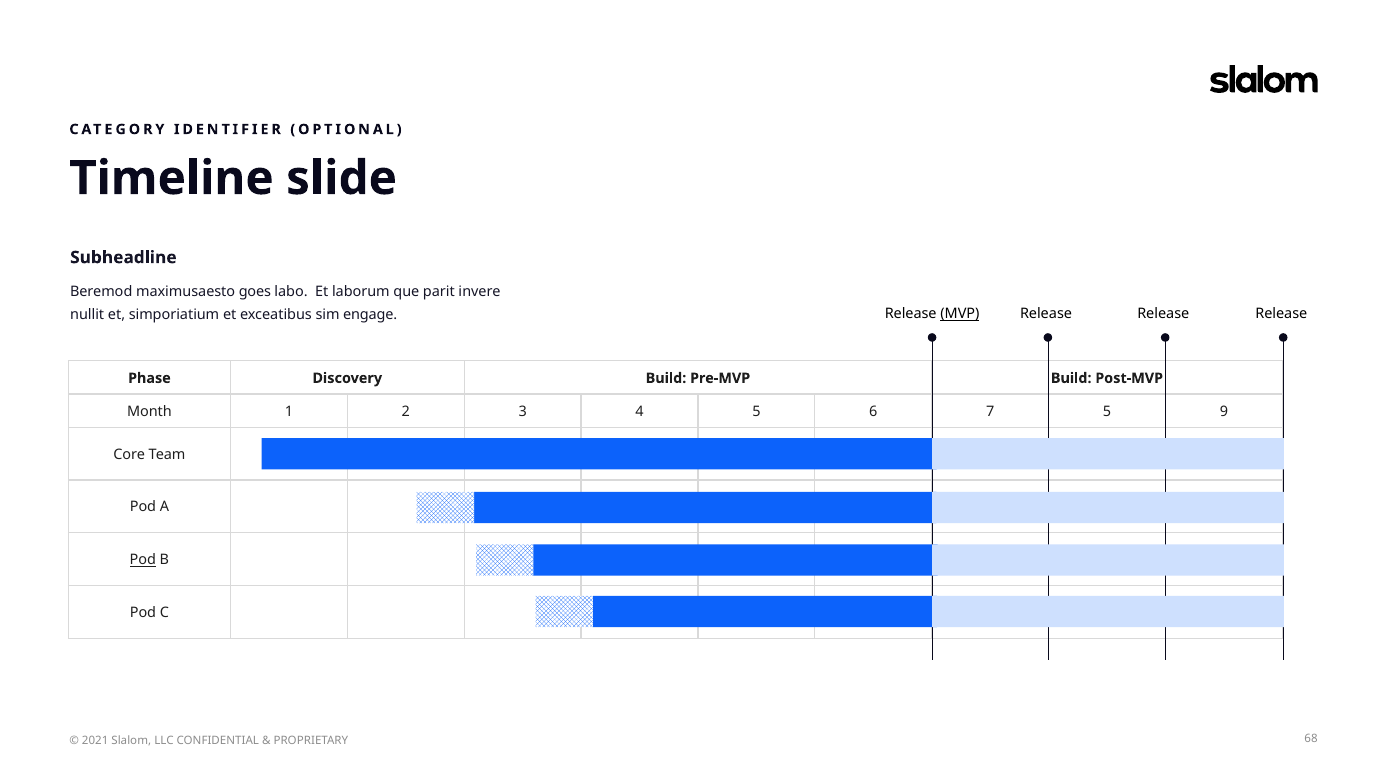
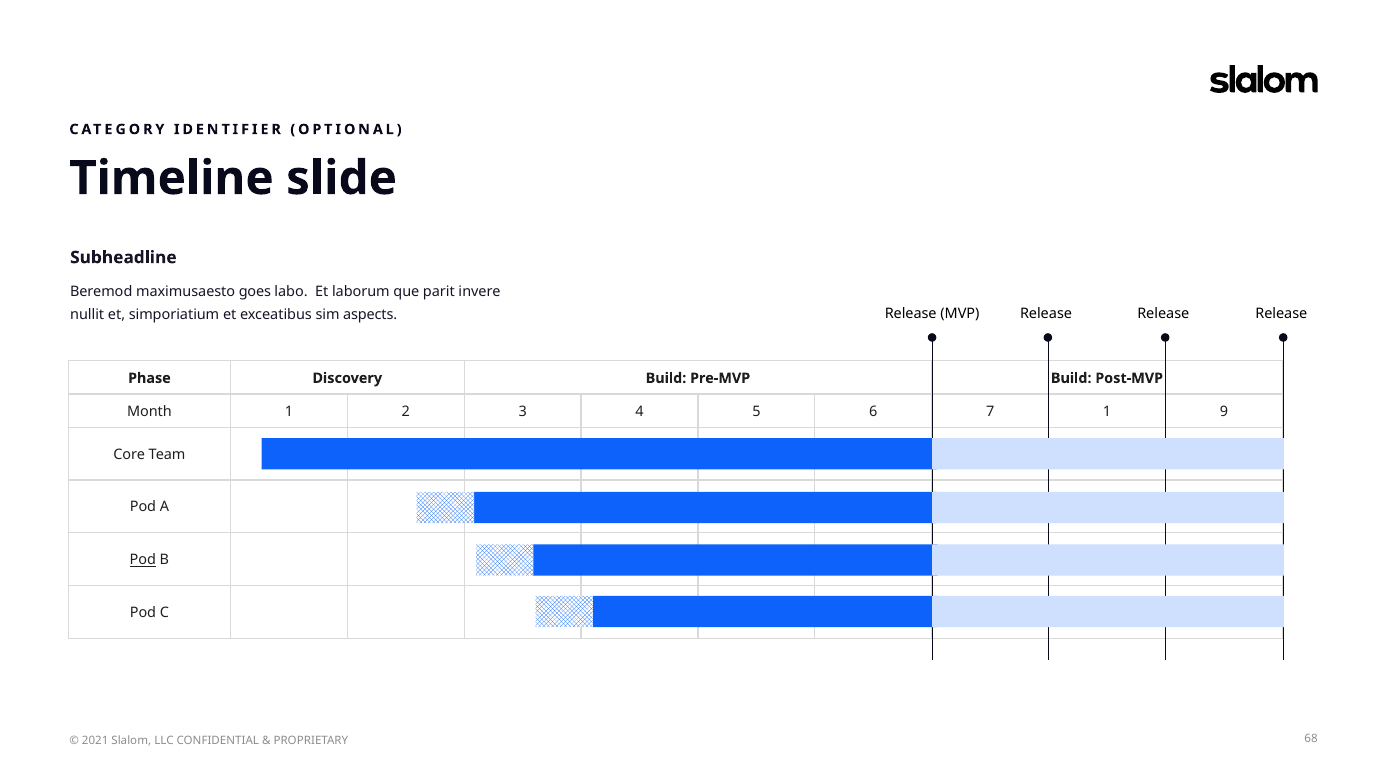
engage: engage -> aspects (370, 314)
MVP underline: present -> none (960, 314)
7 5: 5 -> 1 (1107, 412)
